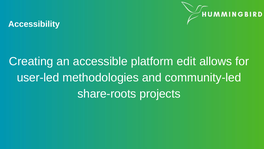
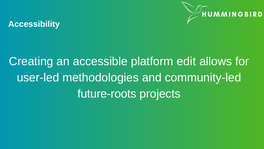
share-roots: share-roots -> future-roots (107, 94)
